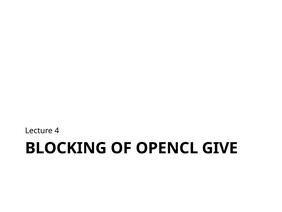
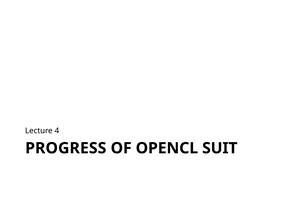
BLOCKING: BLOCKING -> PROGRESS (66, 148)
GIVE: GIVE -> SUIT (220, 148)
